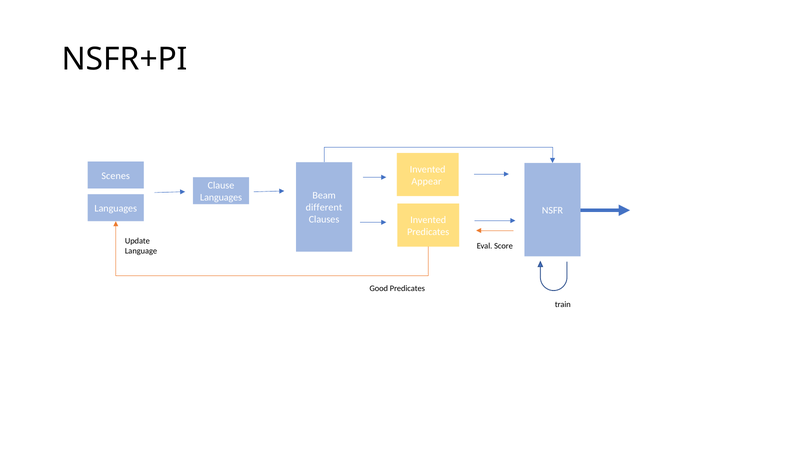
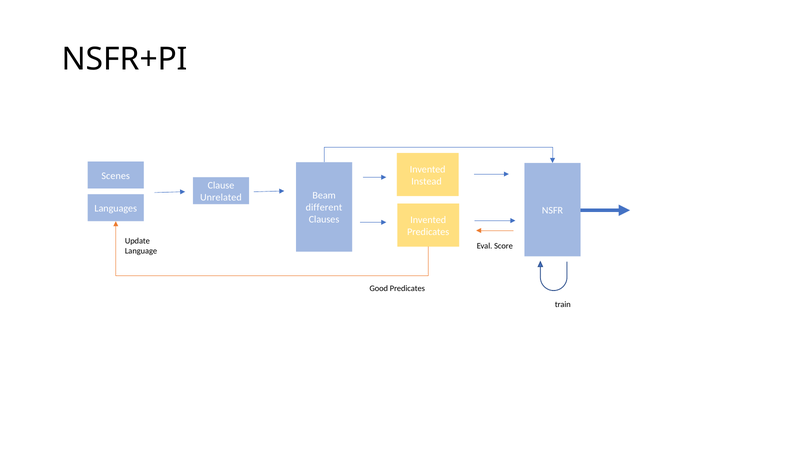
Appear: Appear -> Instead (427, 181)
Languages: Languages -> Unrelated (221, 198)
